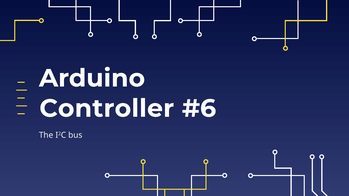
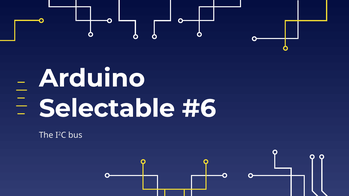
Controller: Controller -> Selectable (107, 109)
